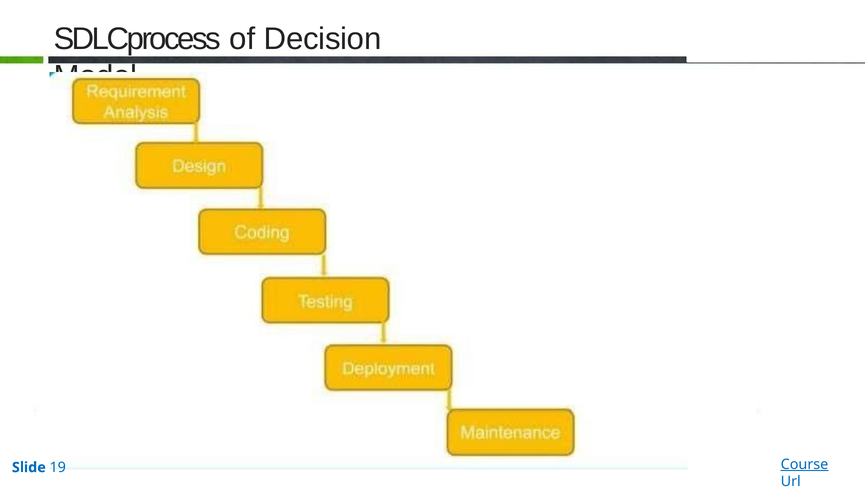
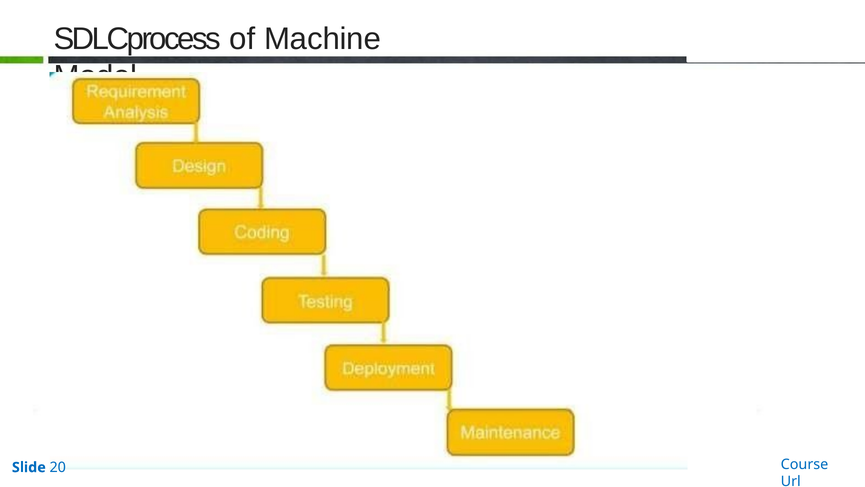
Decision: Decision -> Machine (323, 39)
Course underline: present -> none (805, 465)
19: 19 -> 20 (58, 468)
